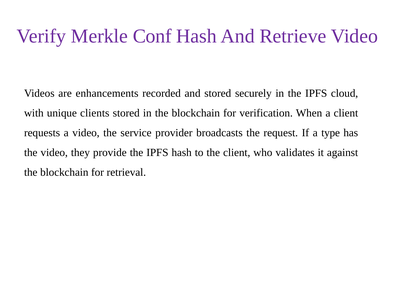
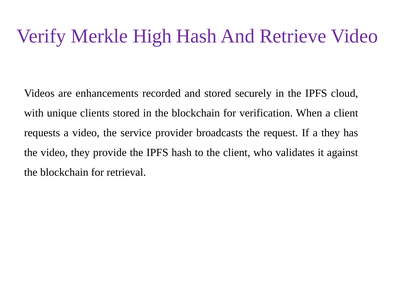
Conf: Conf -> High (152, 36)
a type: type -> they (331, 133)
